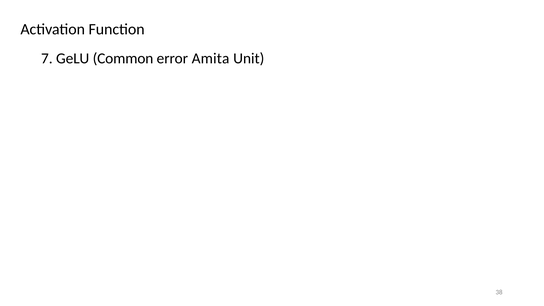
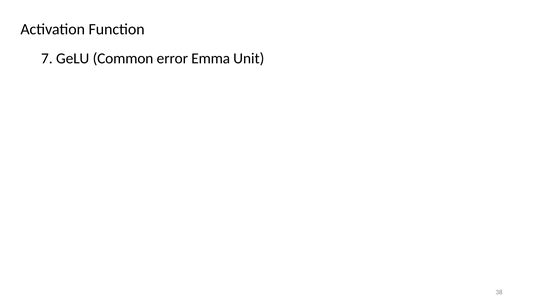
Amita: Amita -> Emma (211, 59)
